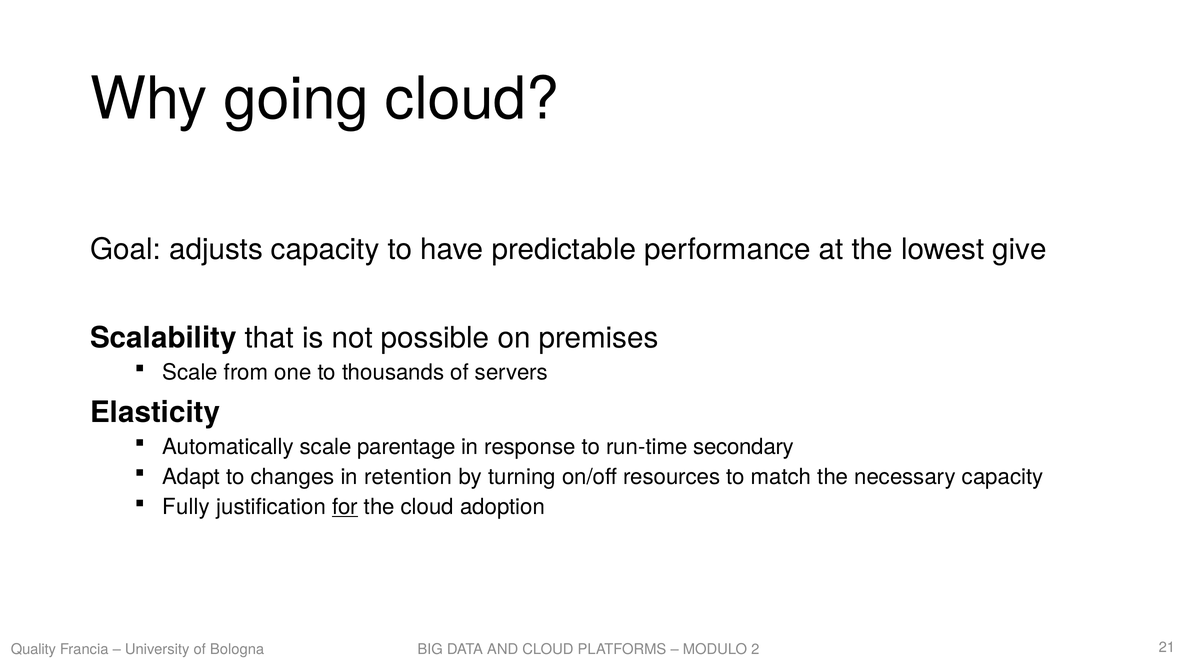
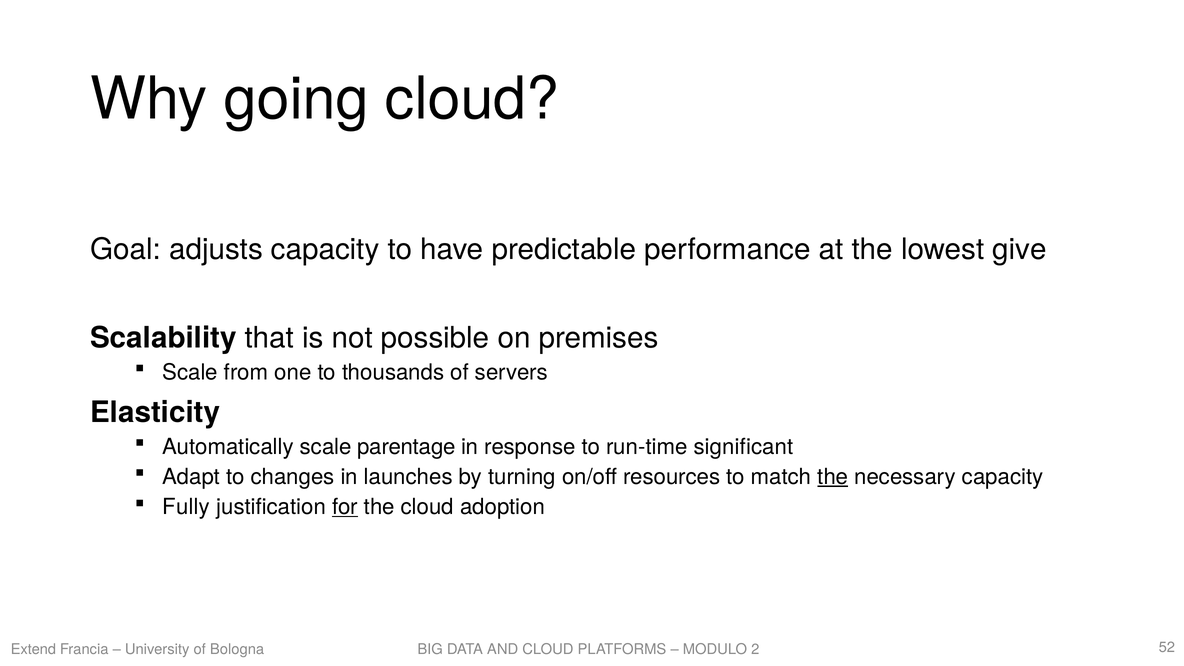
secondary: secondary -> significant (743, 447)
retention: retention -> launches (408, 477)
the underline: none -> present (833, 477)
Quality: Quality -> Extend (33, 649)
21: 21 -> 52 (1167, 648)
